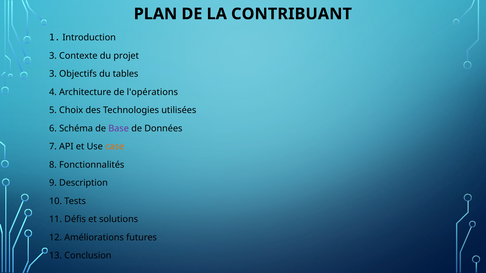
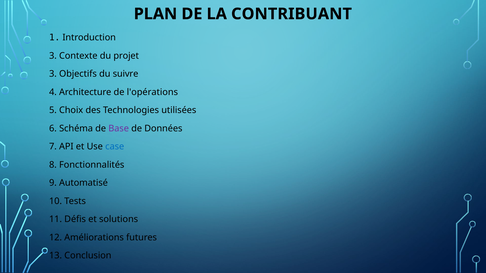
tables: tables -> suivre (126, 74)
case colour: orange -> blue (115, 147)
Description: Description -> Automatisé (83, 183)
